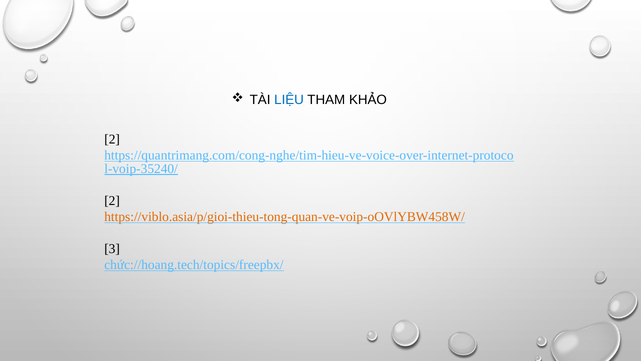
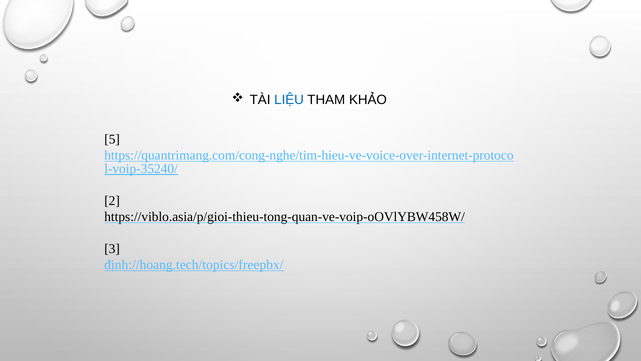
2: 2 -> 5 (112, 139)
https://viblo.asia/p/gioi-thieu-tong-quan-ve-voip-oOVlYBW458W/ colour: orange -> black (285, 217)
chức://hoang.tech/topics/freepbx/: chức://hoang.tech/topics/freepbx/ -> định://hoang.tech/topics/freepbx/ (194, 265)
